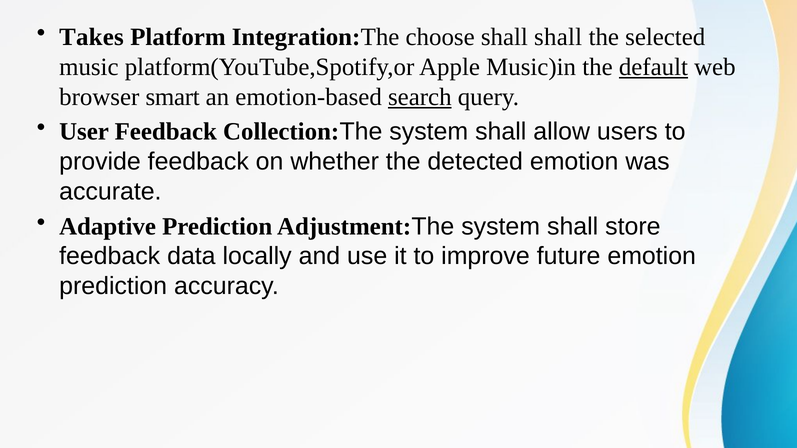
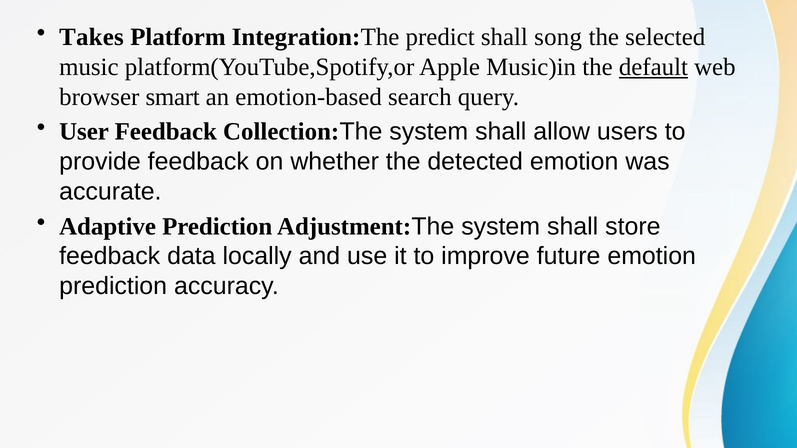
choose: choose -> predict (440, 37)
shall shall: shall -> song (558, 37)
search underline: present -> none (420, 97)
